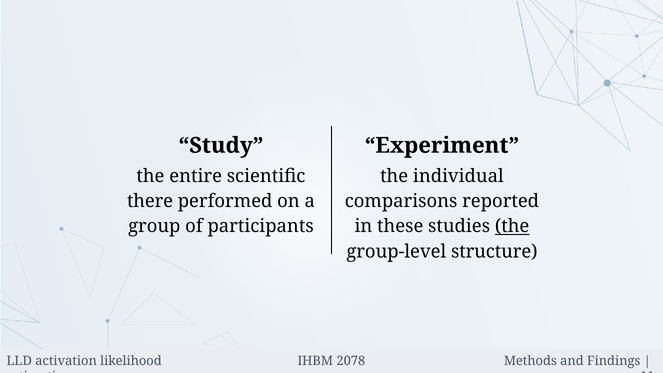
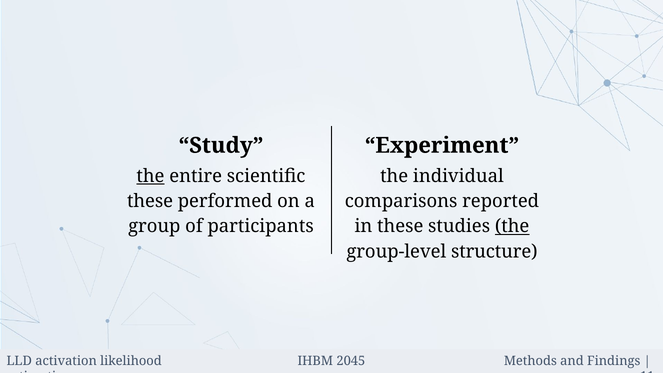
the underline: none -> present (150, 176)
there: there -> these (150, 201)
2078: 2078 -> 2045 (351, 361)
